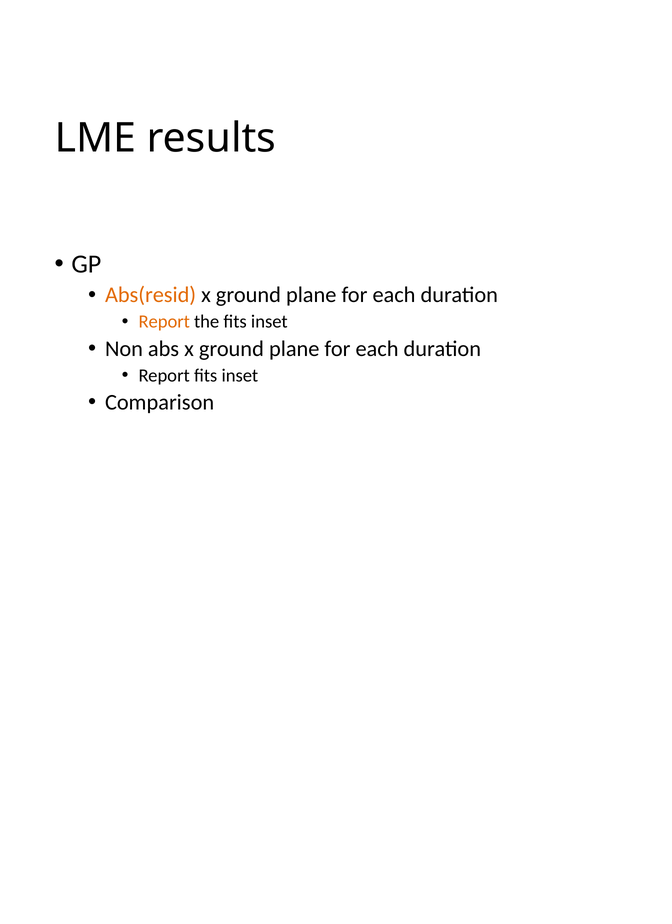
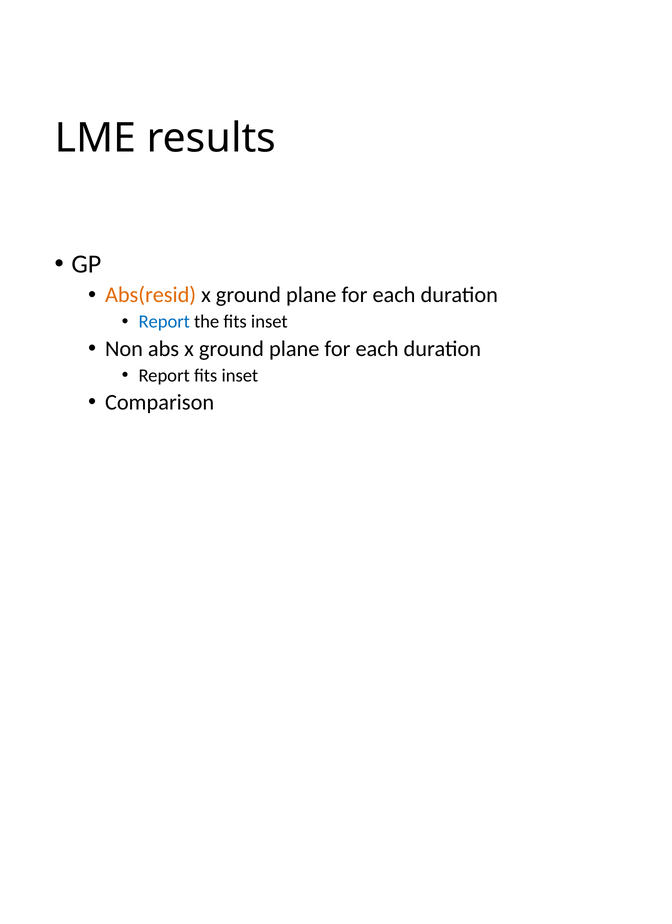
Report colour: orange -> blue (164, 322)
